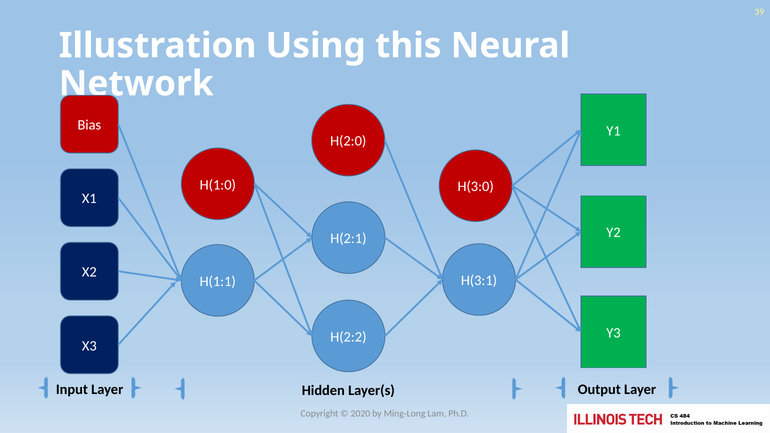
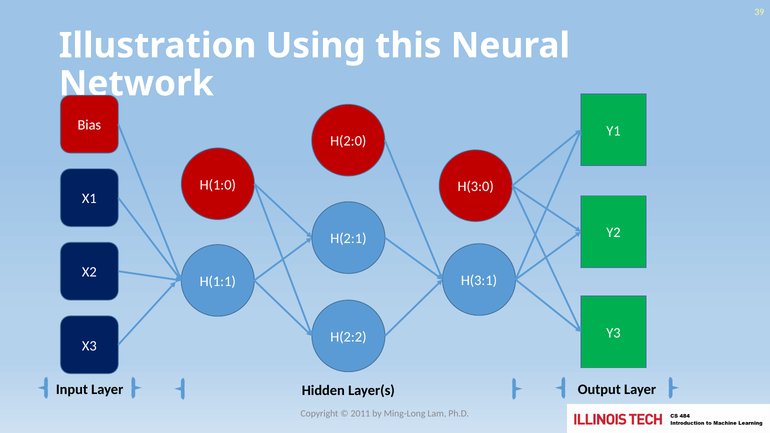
2020: 2020 -> 2011 (360, 414)
